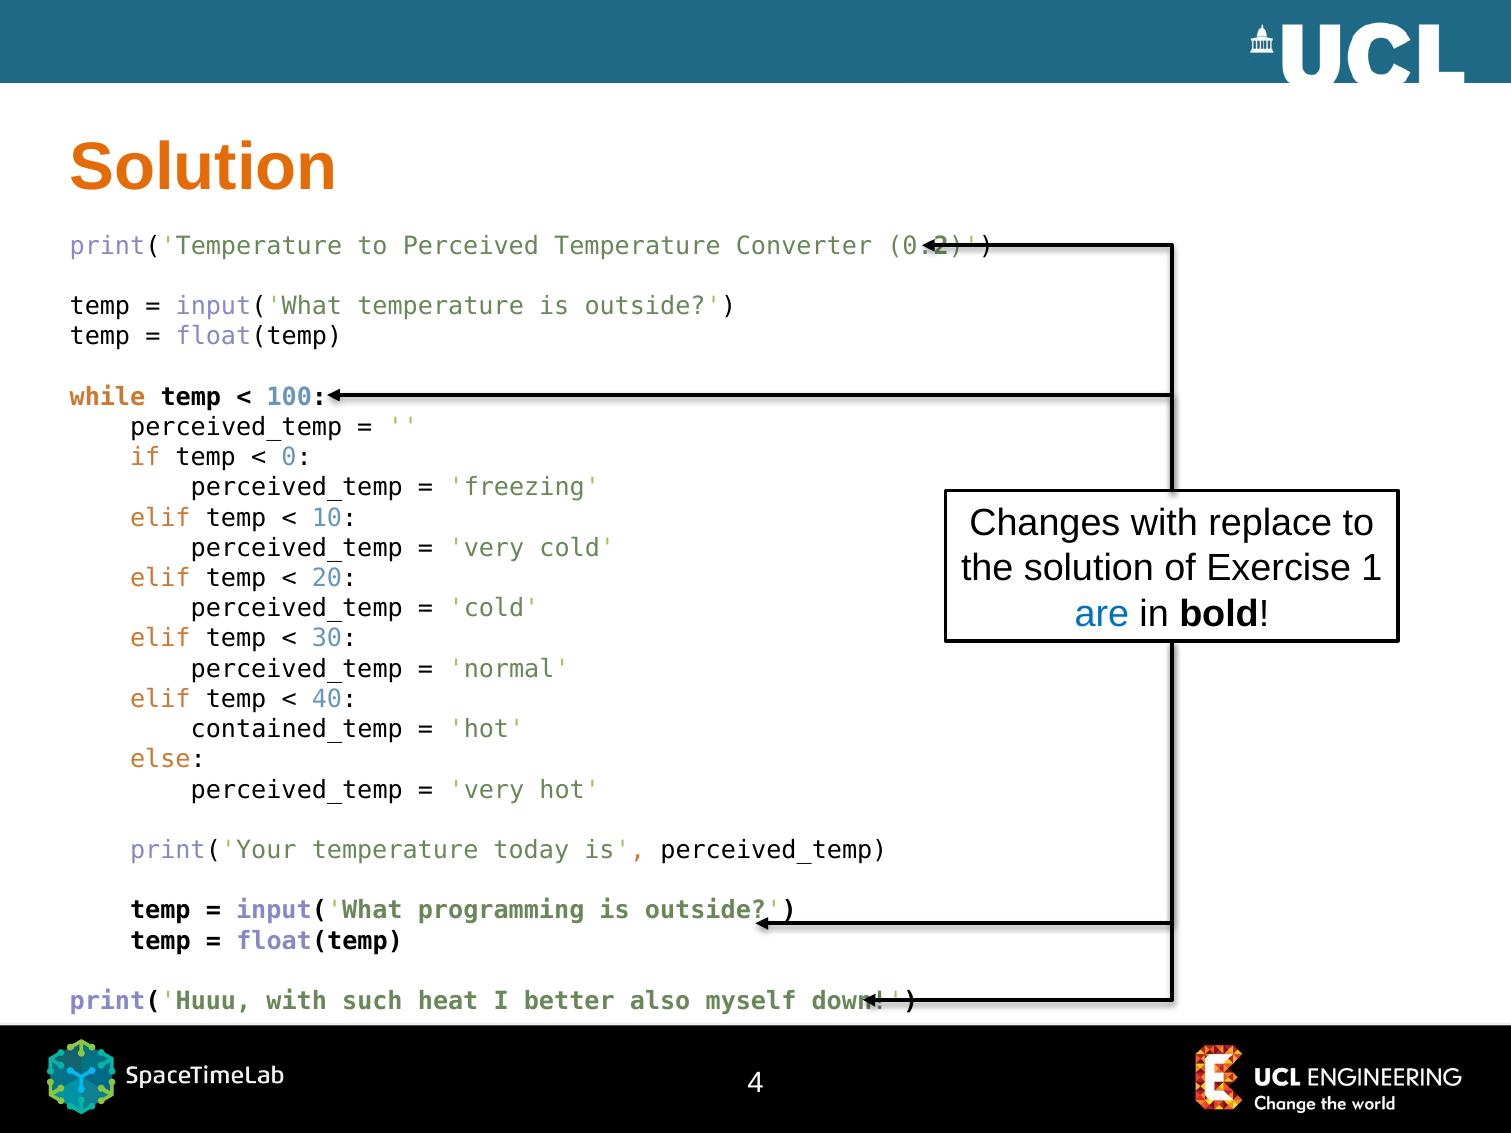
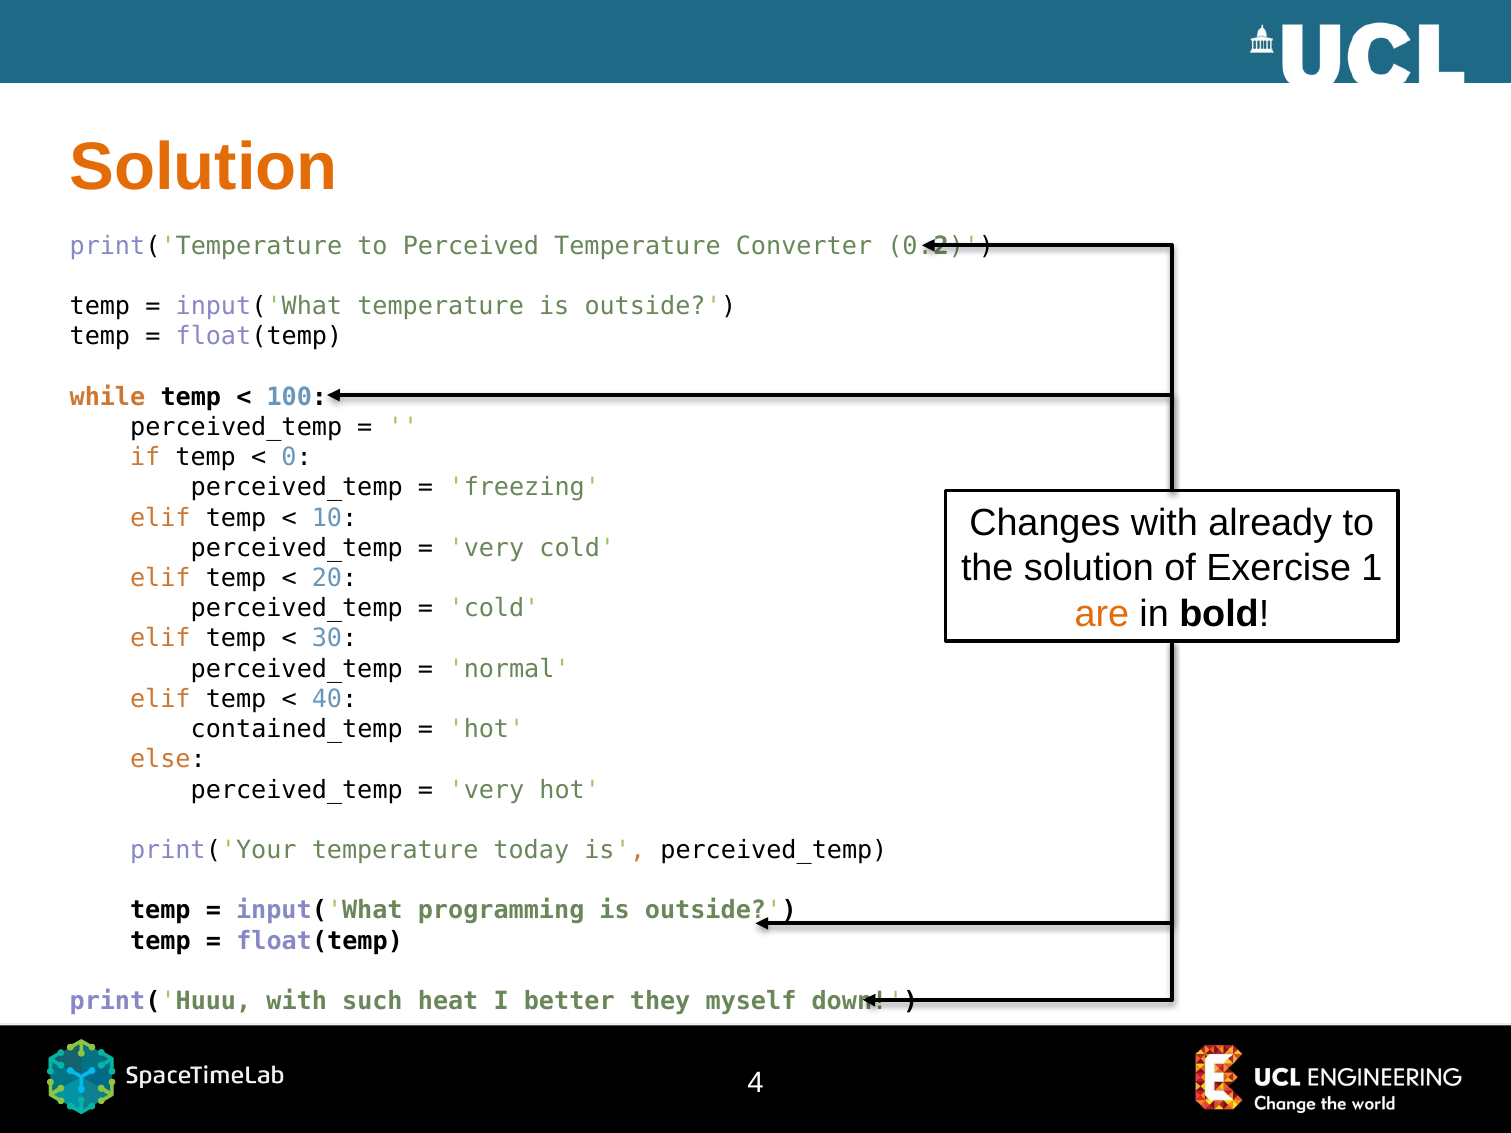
replace: replace -> already (1270, 523)
are colour: blue -> orange (1102, 614)
also: also -> they (660, 1001)
